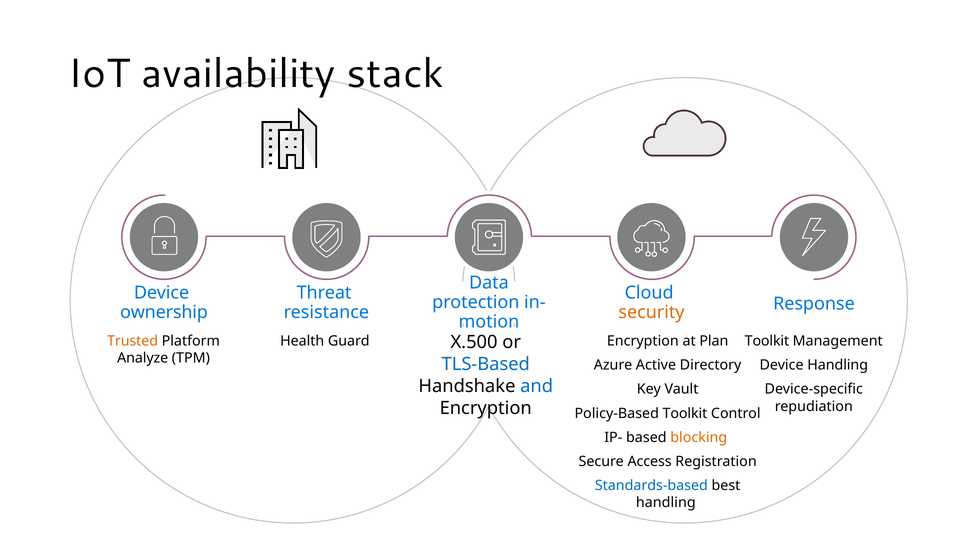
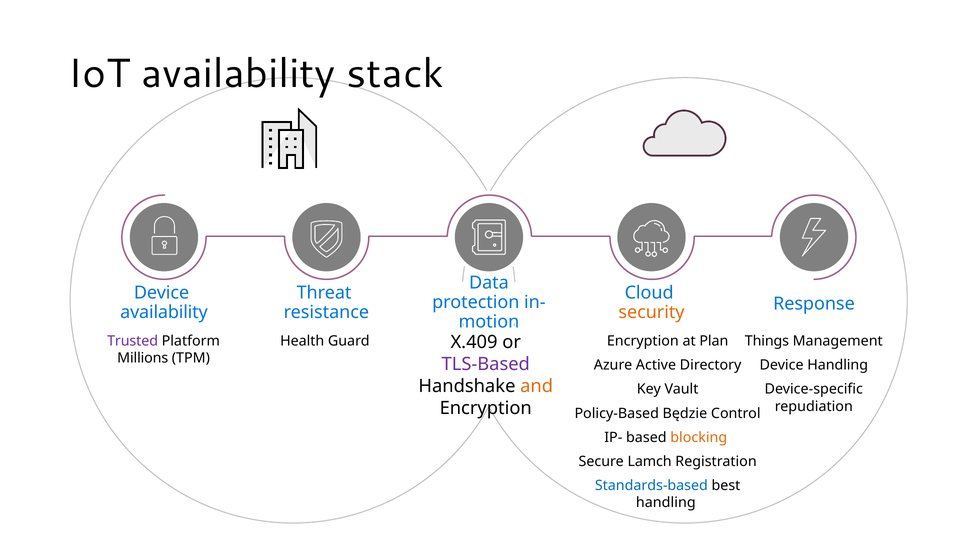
ownership: ownership -> availability (164, 312)
X.500: X.500 -> X.409 (474, 342)
Trusted colour: orange -> purple (133, 341)
Toolkit: Toolkit -> Things (767, 341)
Analyze: Analyze -> Millions (143, 358)
TLS-Based colour: blue -> purple (486, 364)
and colour: blue -> orange (537, 386)
Policy-Based Toolkit: Toolkit -> Będzie (685, 413)
Access: Access -> Lamch (650, 462)
